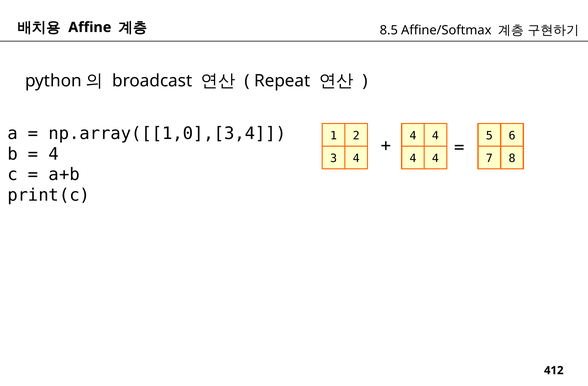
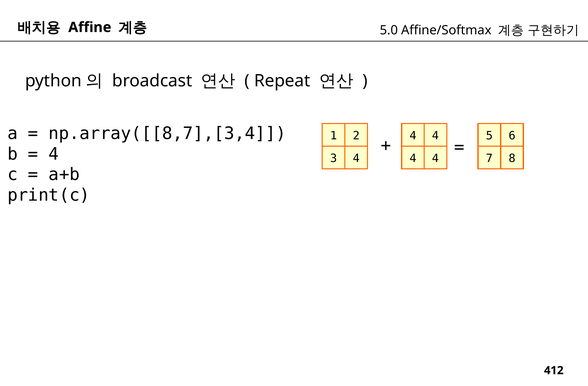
8.5: 8.5 -> 5.0 (389, 30)
np.array([[1,0],[3,4: np.array([[1,0],[3,4 -> np.array([[8,7],[3,4 (167, 134)
